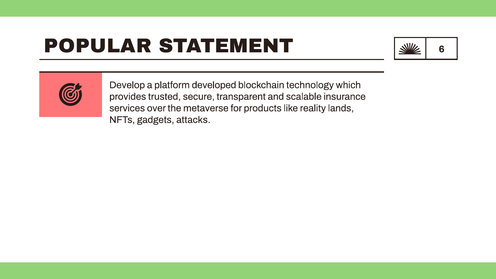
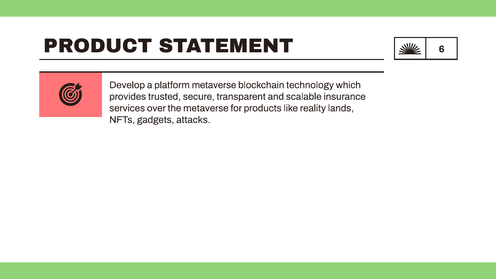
POPULAR: POPULAR -> PRODUCT (98, 46)
platform developed: developed -> metaverse (214, 85)
